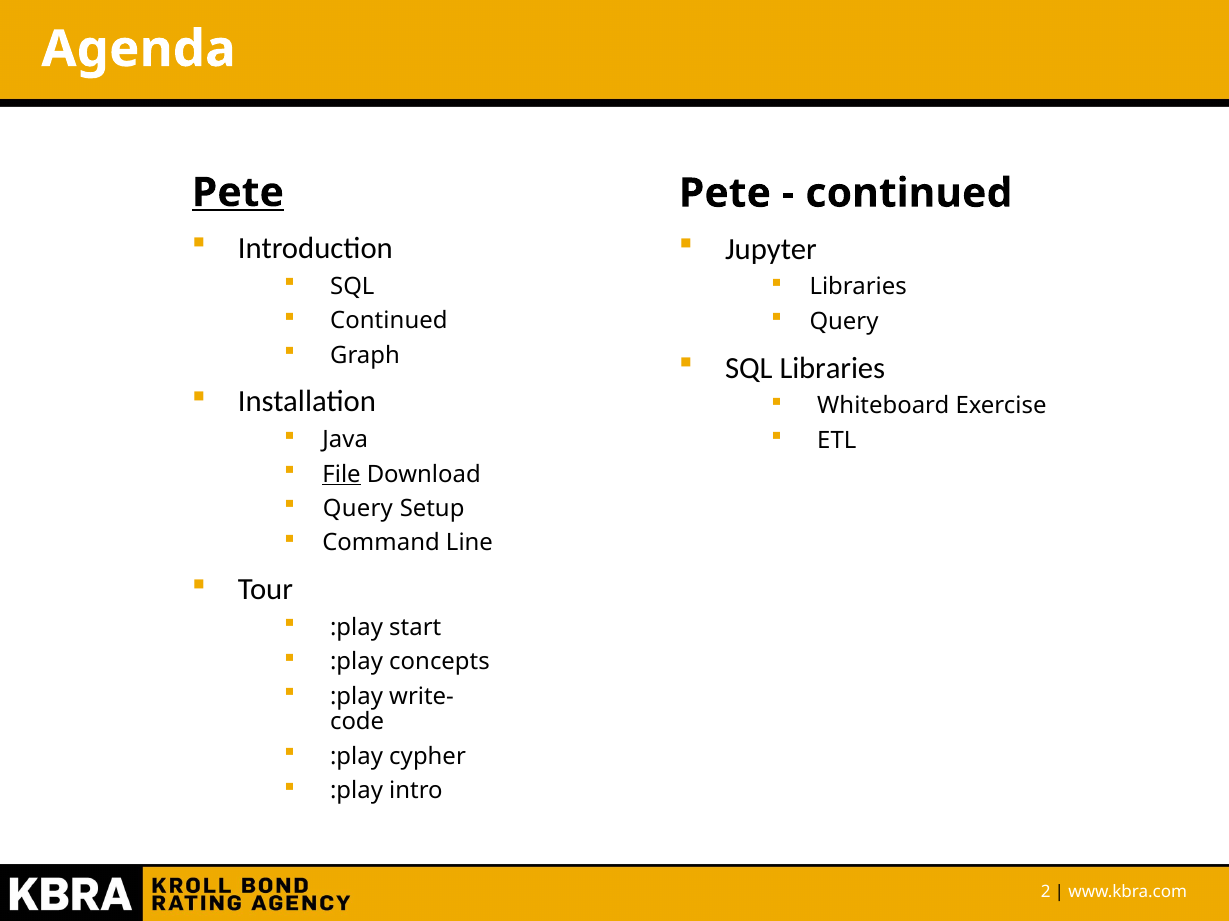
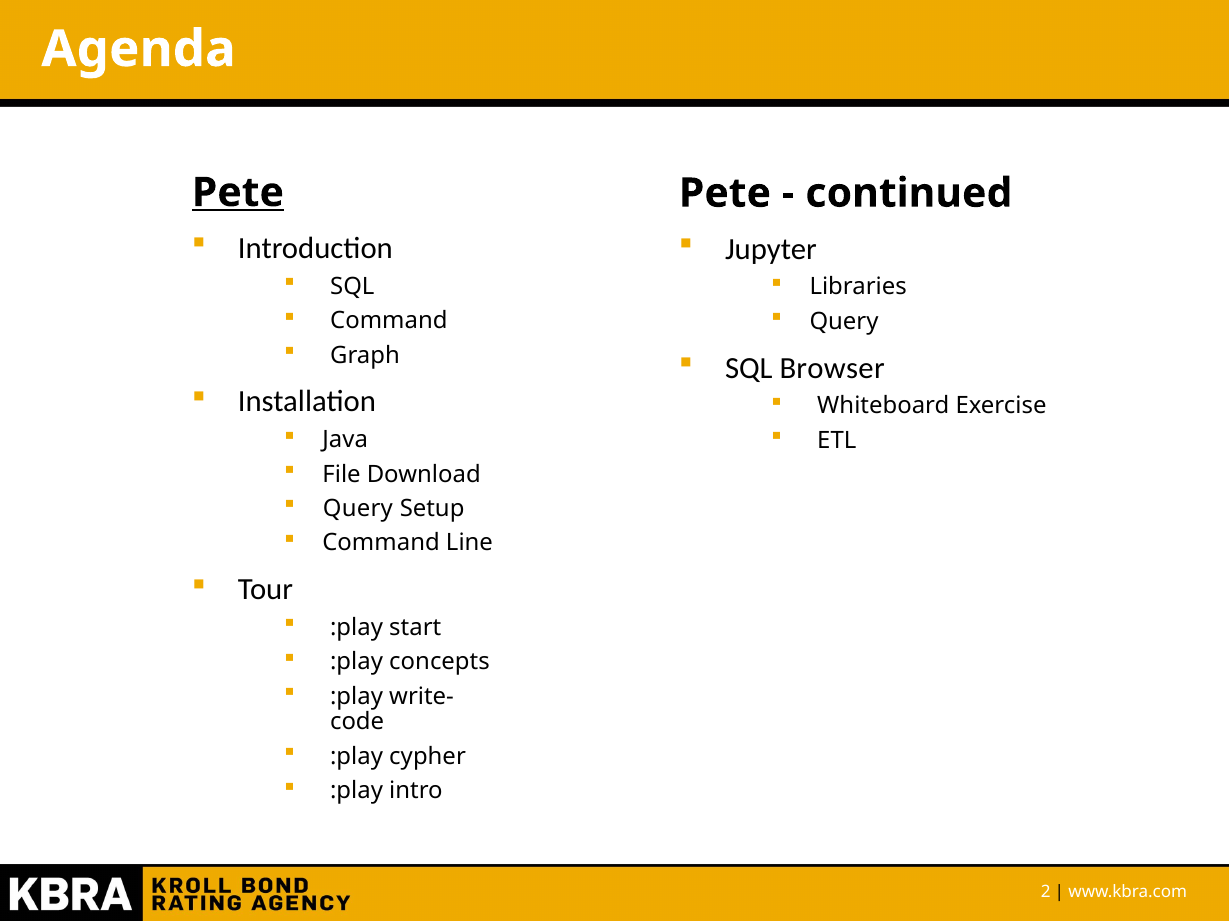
Continued: Continued -> Command (389, 321)
SQL Libraries: Libraries -> Browser (832, 368)
File underline: present -> none (342, 475)
